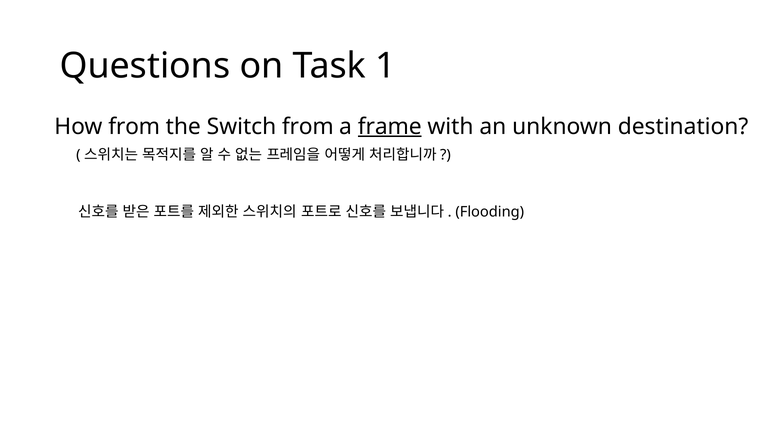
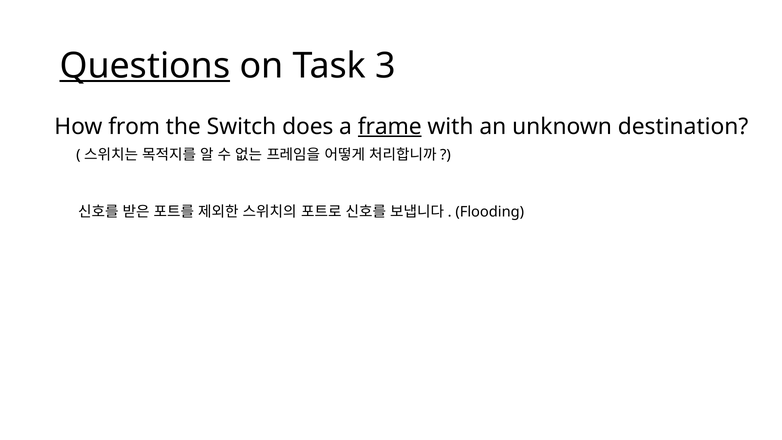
Questions underline: none -> present (145, 66)
1: 1 -> 3 (386, 66)
Switch from: from -> does (308, 127)
